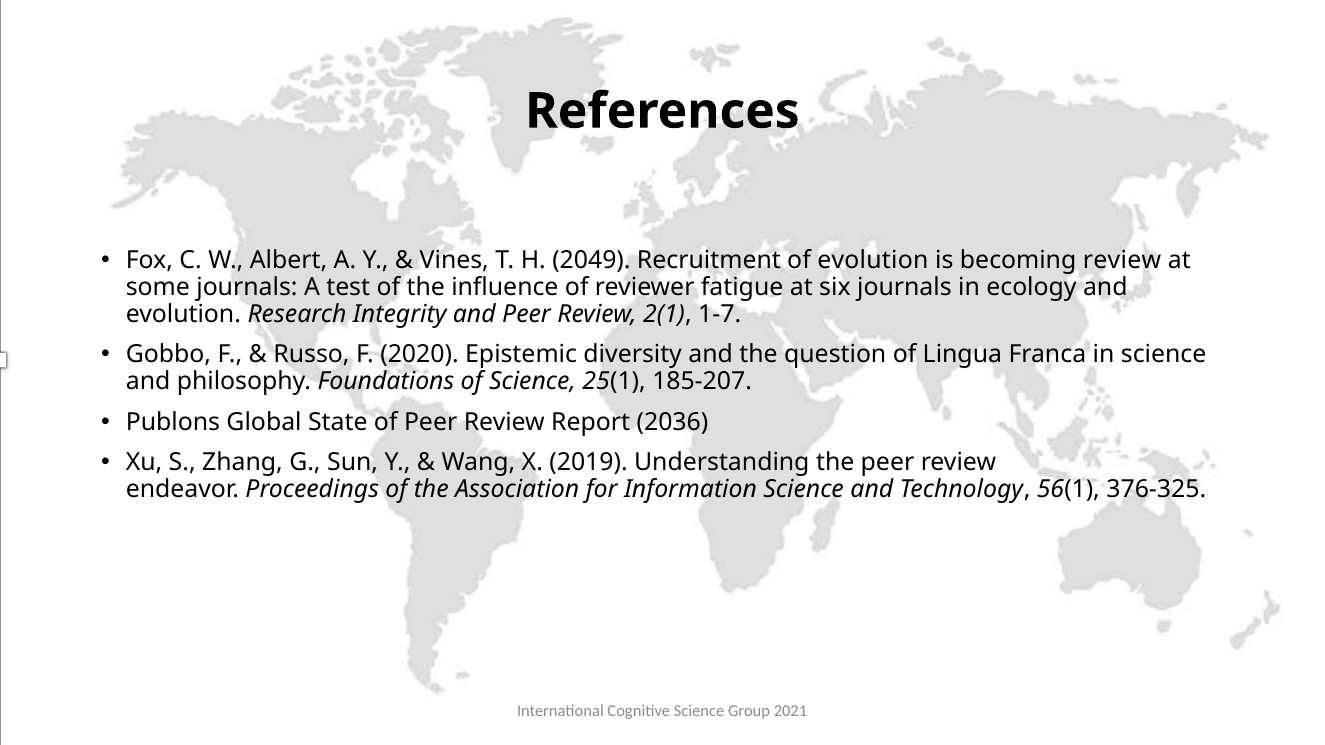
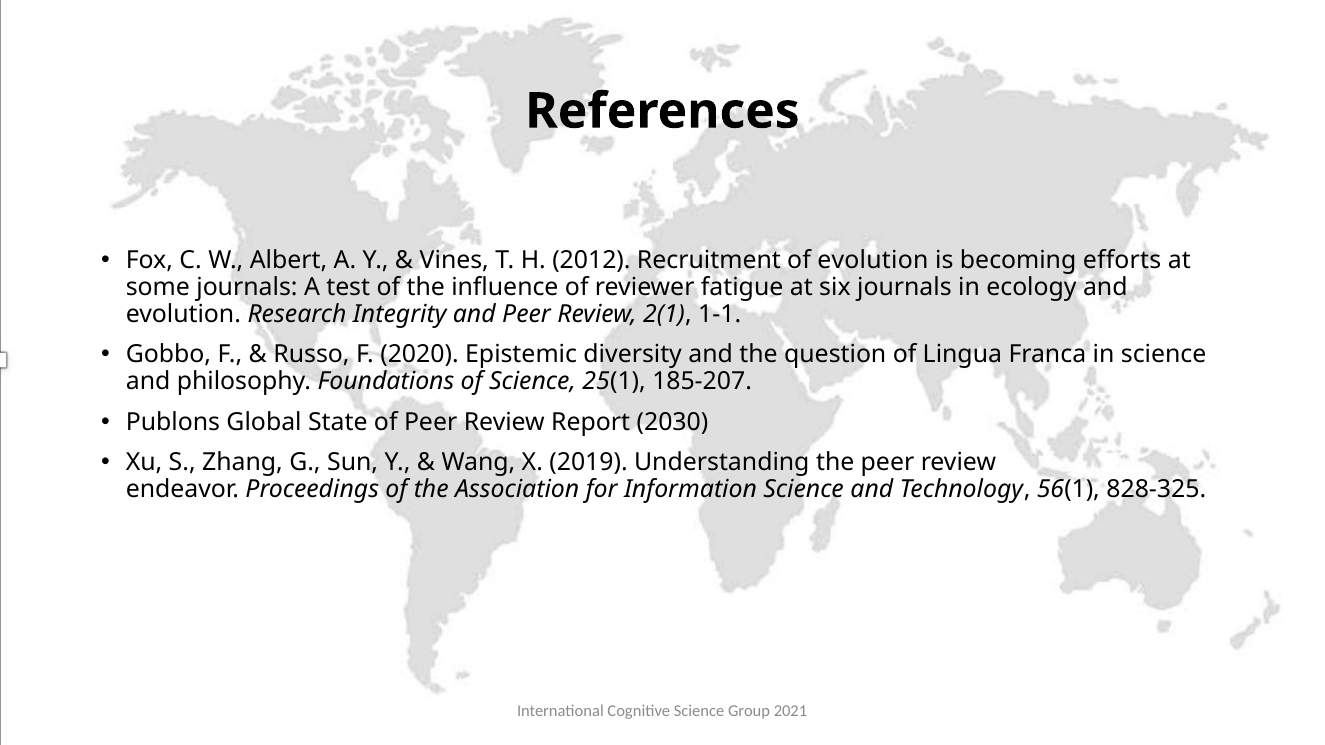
2049: 2049 -> 2012 (591, 260)
becoming review: review -> efforts (1122, 260)
1-7: 1-7 -> 1-1 (720, 314)
2036: 2036 -> 2030 (672, 422)
376-325: 376-325 -> 828-325 (1156, 490)
